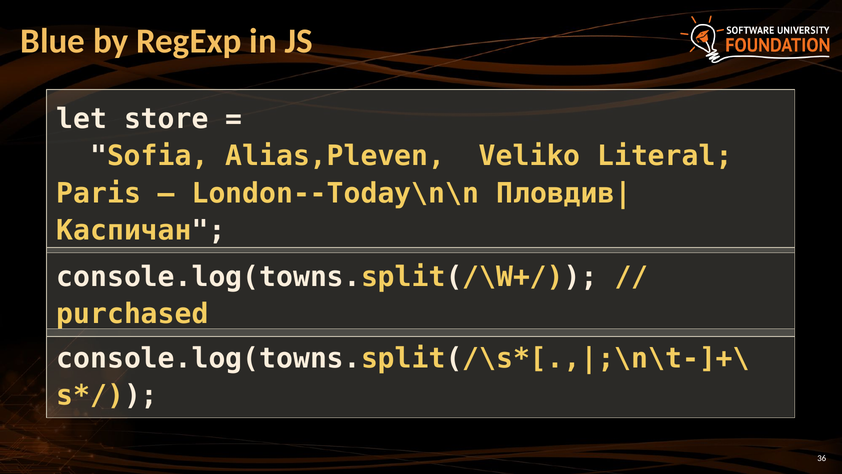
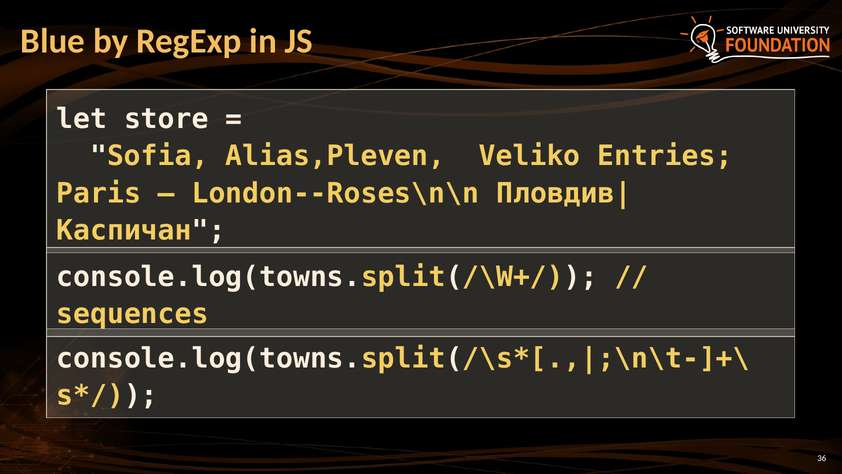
Literal: Literal -> Entries (665, 156)
London--Today\n\n: London--Today\n\n -> London--Roses\n\n (335, 193)
purchased: purchased -> sequences (133, 314)
